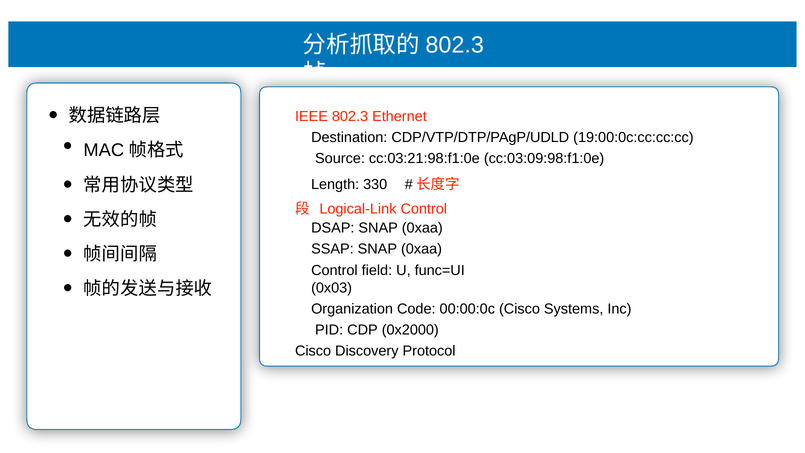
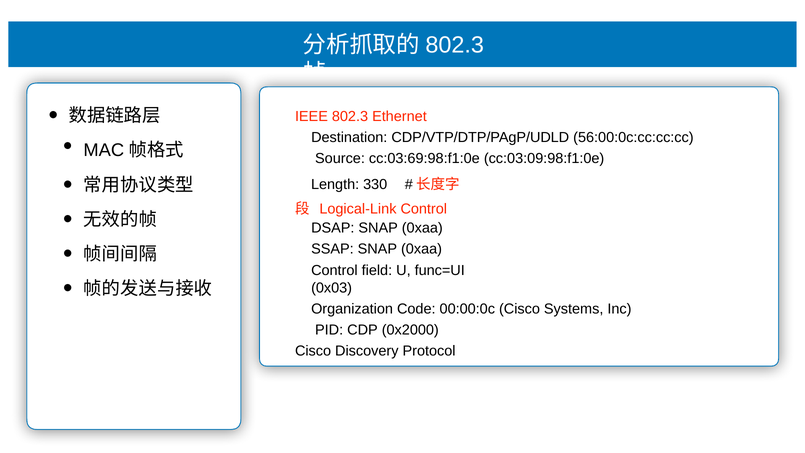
19:00:0c:cc:cc:cc: 19:00:0c:cc:cc:cc -> 56:00:0c:cc:cc:cc (633, 138)
cc:03:21:98:f1:0e: cc:03:21:98:f1:0e -> cc:03:69:98:f1:0e (424, 159)
